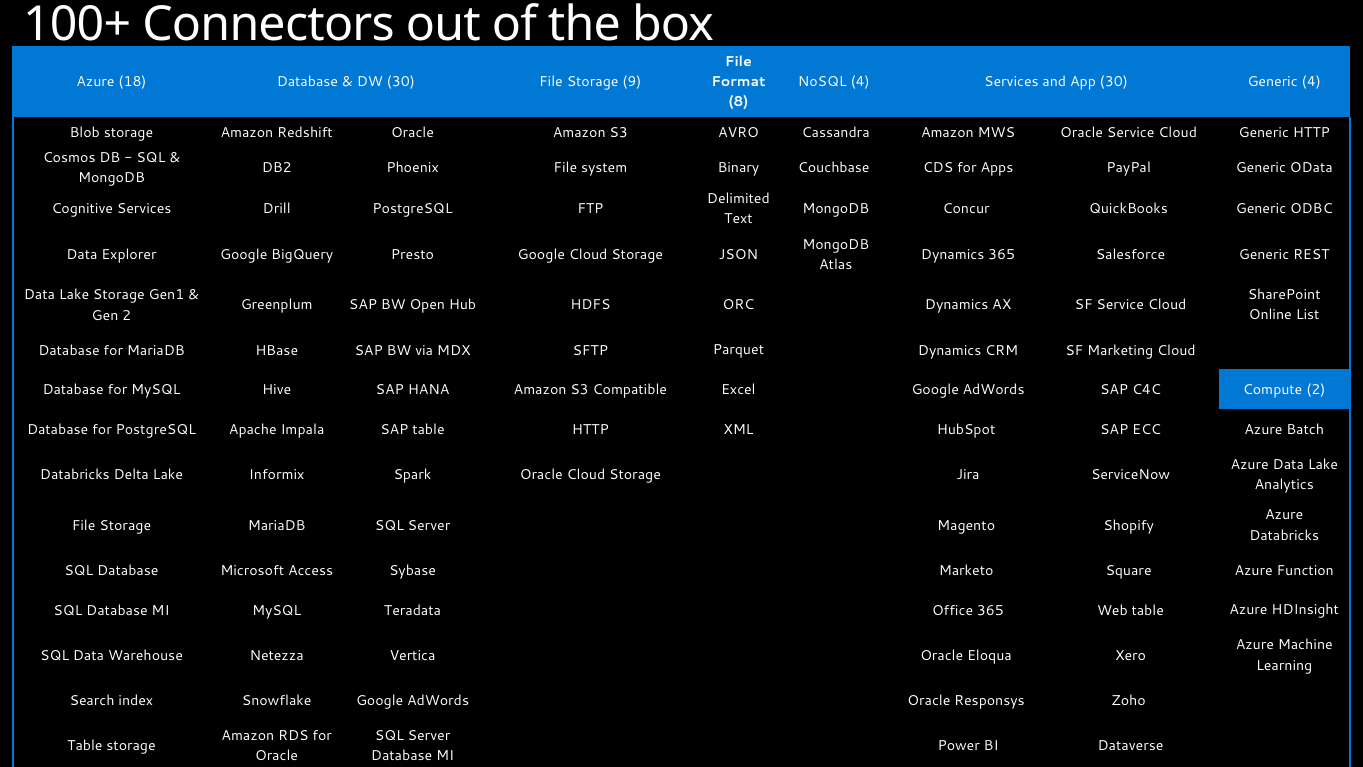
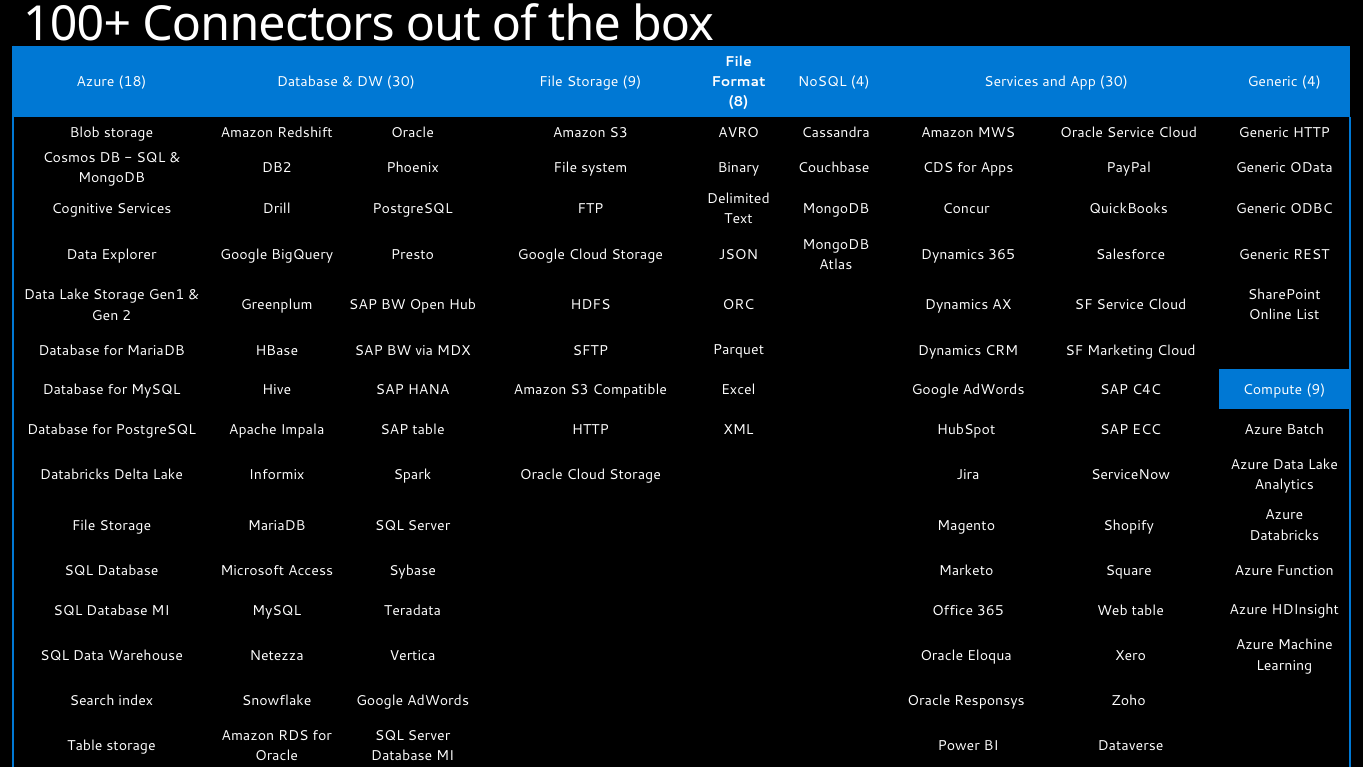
Compute 2: 2 -> 9 (1316, 390)
